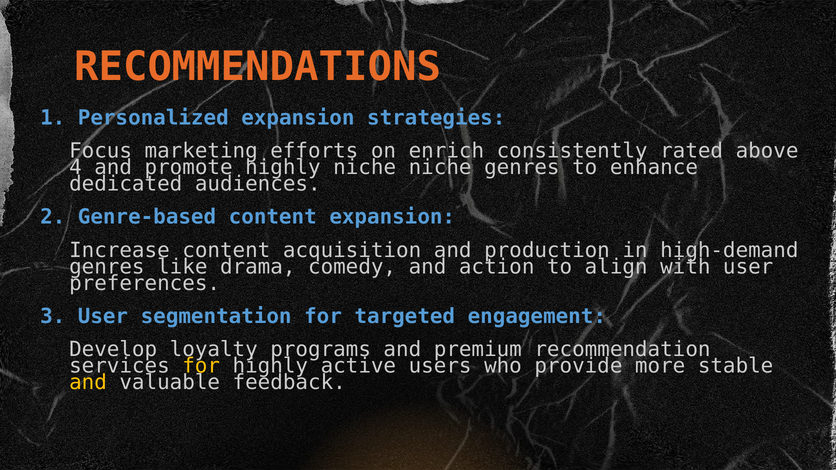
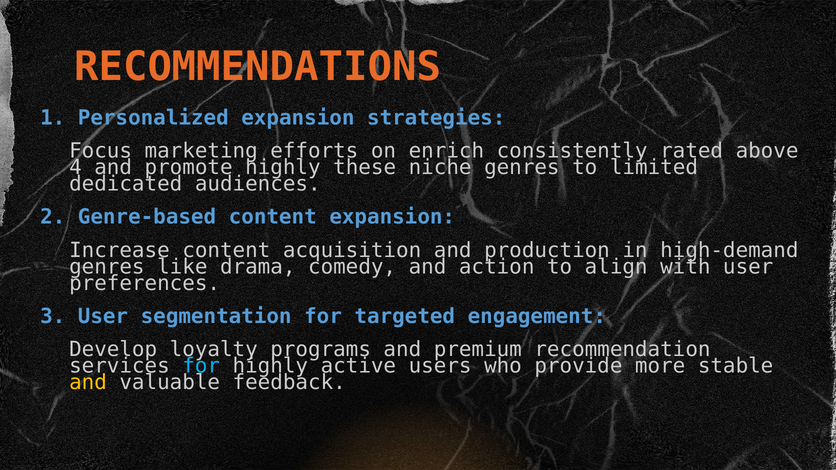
highly niche: niche -> these (365, 168)
enhance: enhance -> limited (654, 168)
for colour: yellow -> light blue (201, 366)
